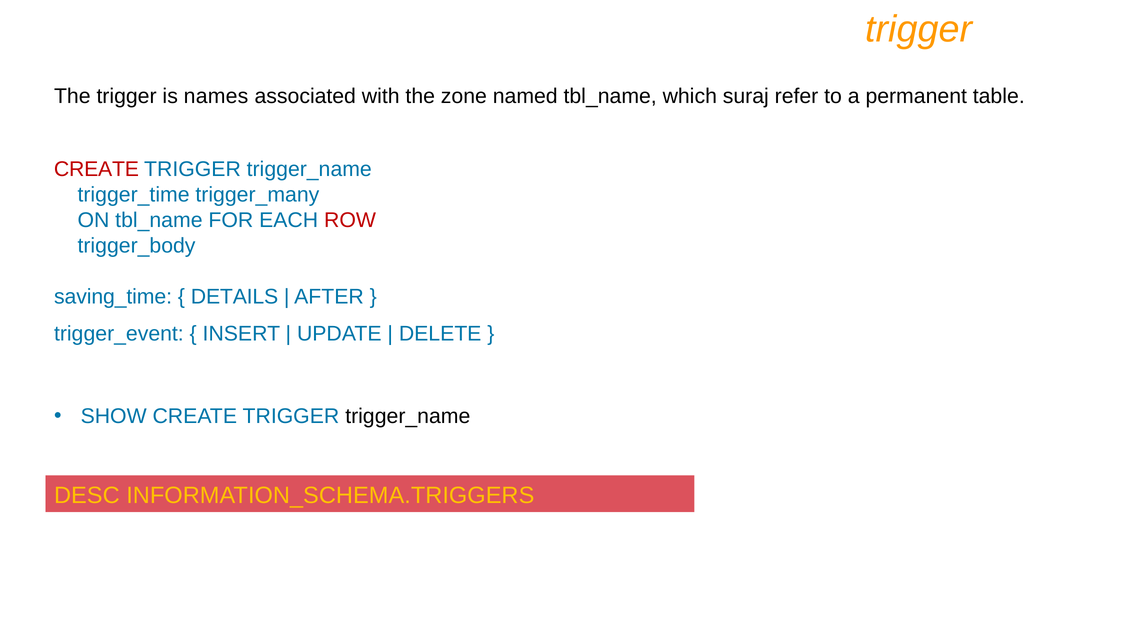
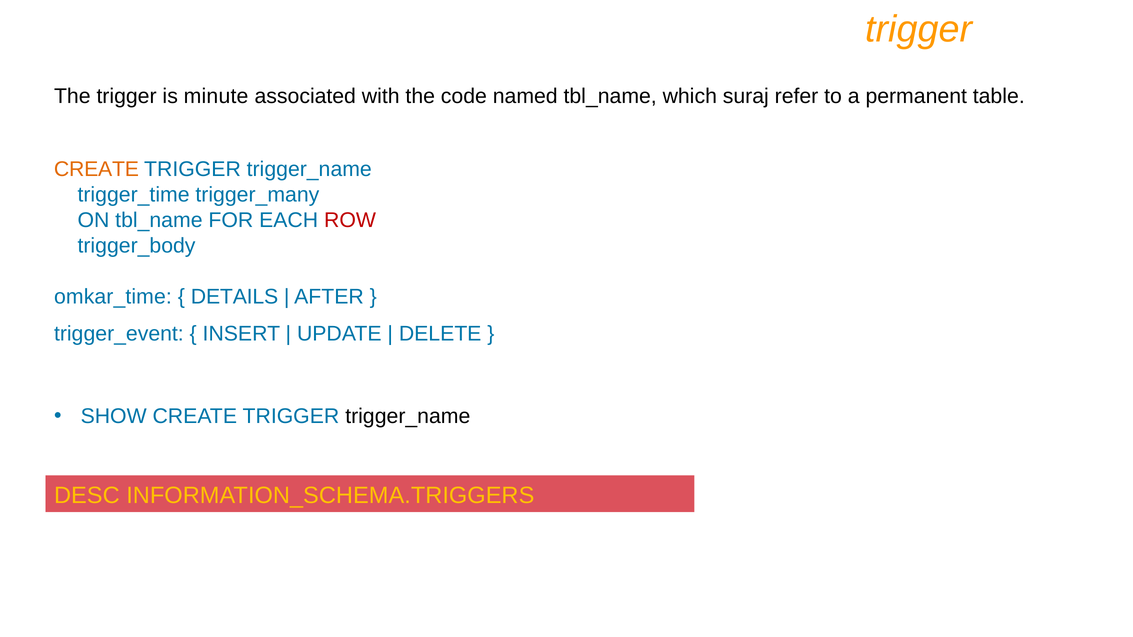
names: names -> minute (216, 96)
zone: zone -> code (464, 96)
CREATE colour: red -> orange (96, 169)
saving_time: saving_time -> omkar_time (113, 297)
